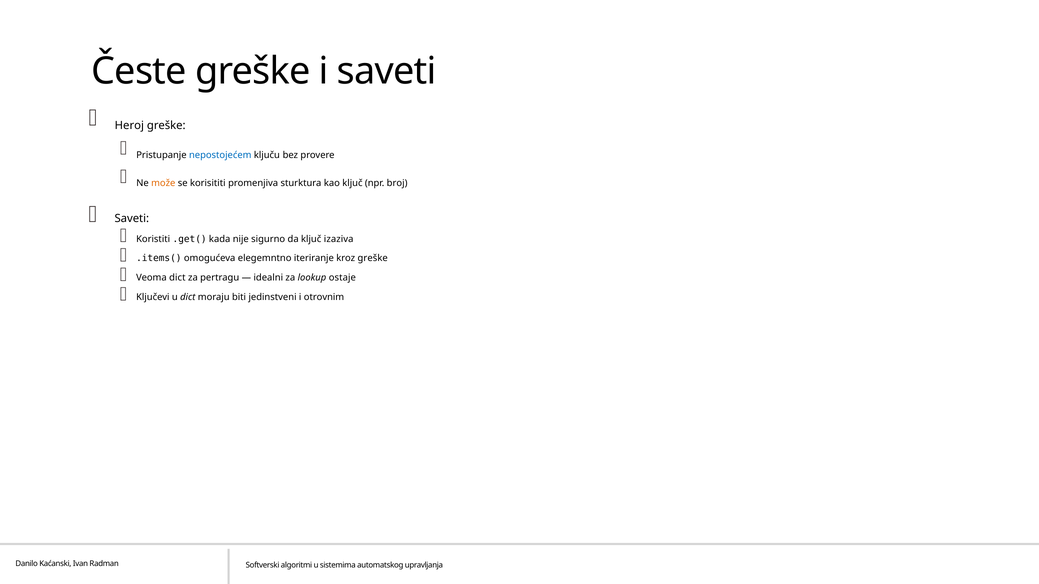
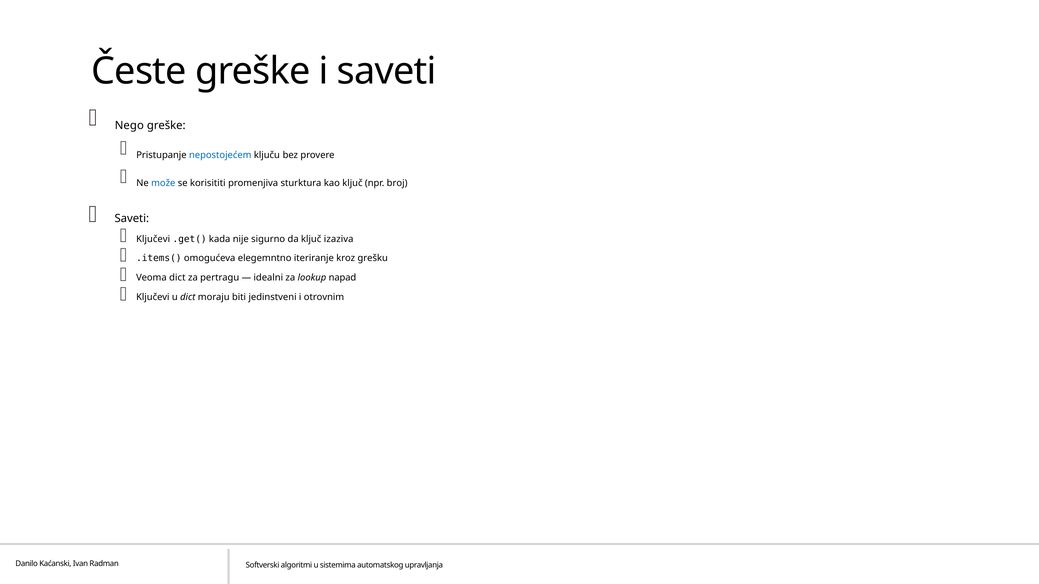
Heroj: Heroj -> Nego (129, 126)
može colour: orange -> blue (163, 183)
Koristiti: Koristiti -> Ključevi (153, 239)
kroz greške: greške -> grešku (373, 259)
ostaje: ostaje -> napad (342, 278)
